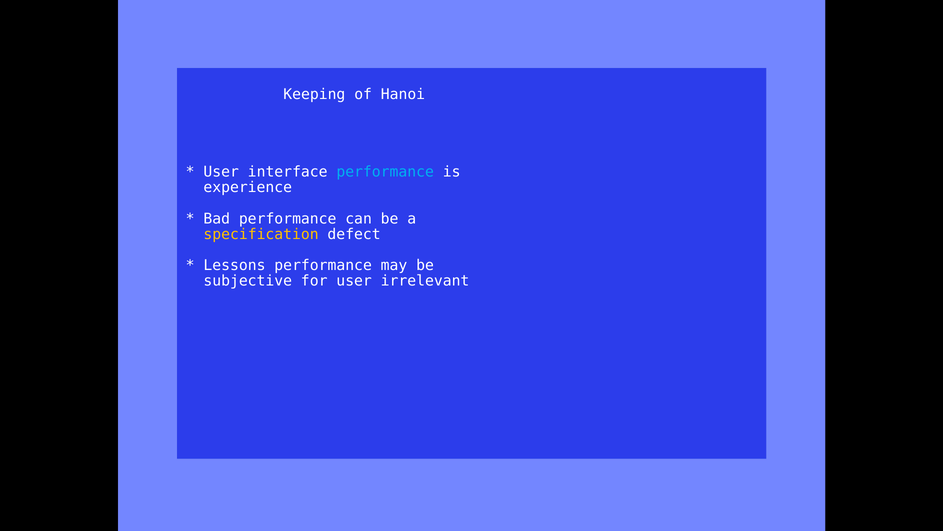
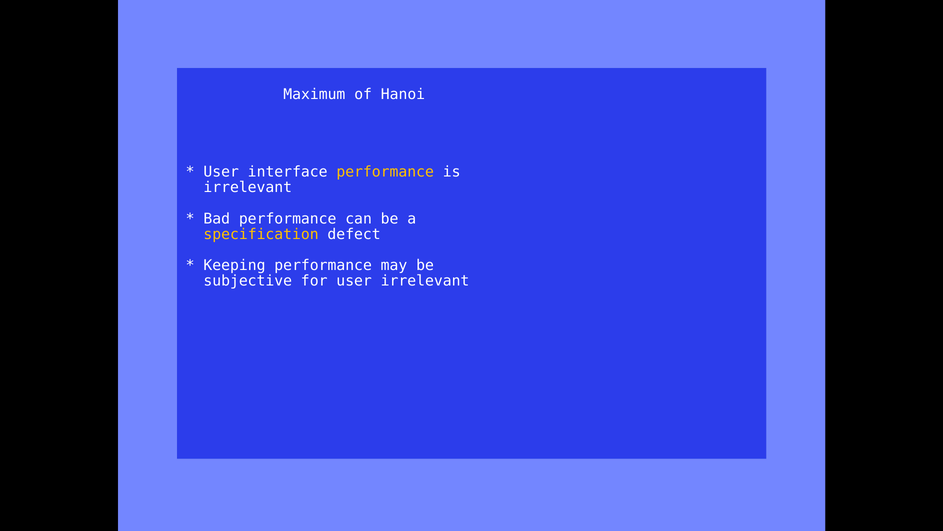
Keeping: Keeping -> Maximum (314, 94)
performance colour: light blue -> yellow (385, 172)
experience: experience -> irrelevant (248, 187)
Lessons: Lessons -> Keeping (234, 265)
